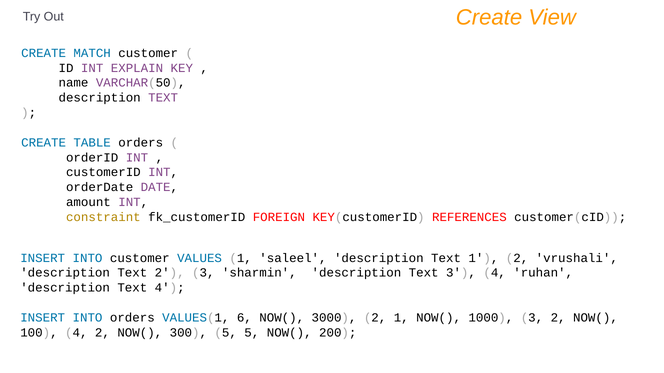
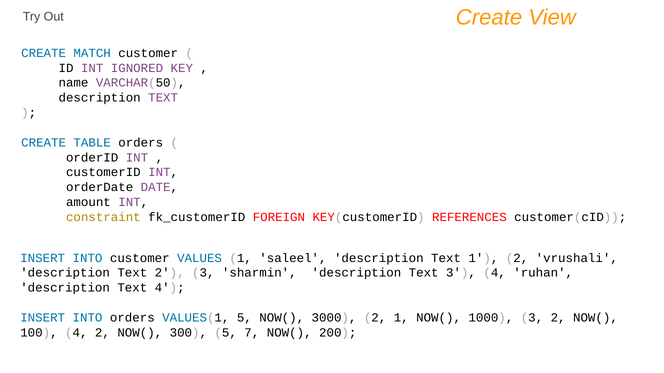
EXPLAIN: EXPLAIN -> IGNORED (137, 68)
VALUES(1 6: 6 -> 5 (244, 318)
5 5: 5 -> 7 (252, 333)
